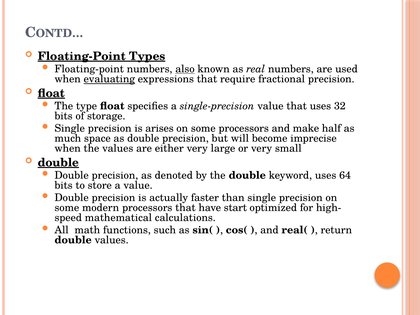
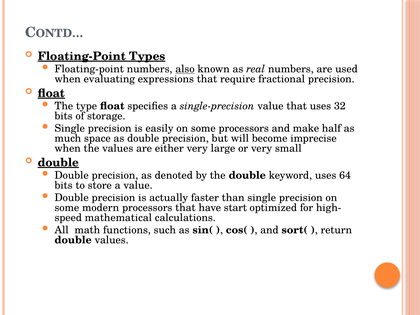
evaluating underline: present -> none (109, 79)
arises: arises -> easily (160, 128)
real(: real( -> sort( (295, 230)
